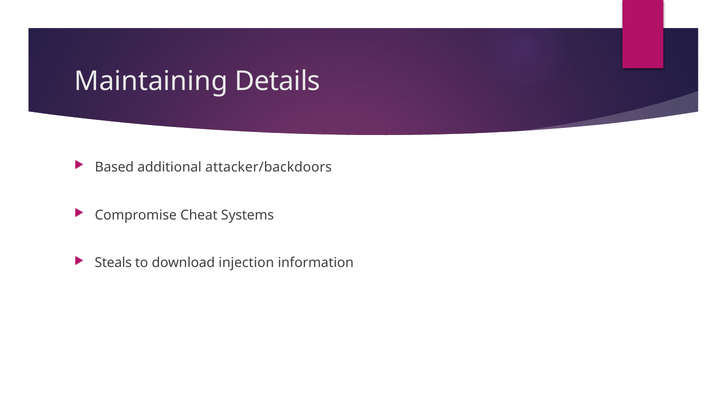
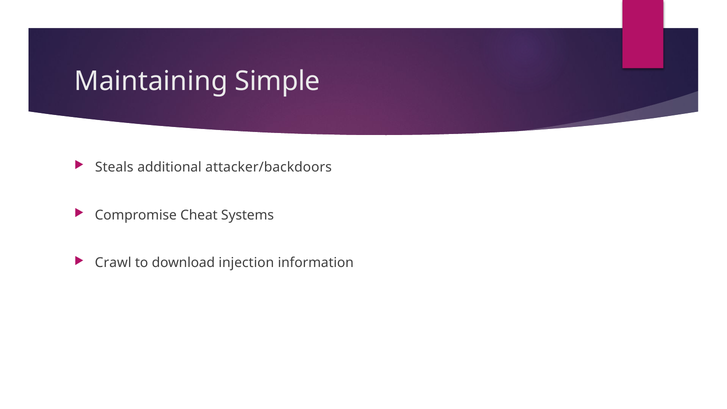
Details: Details -> Simple (278, 81)
Based: Based -> Steals (114, 167)
Steals: Steals -> Crawl (113, 263)
